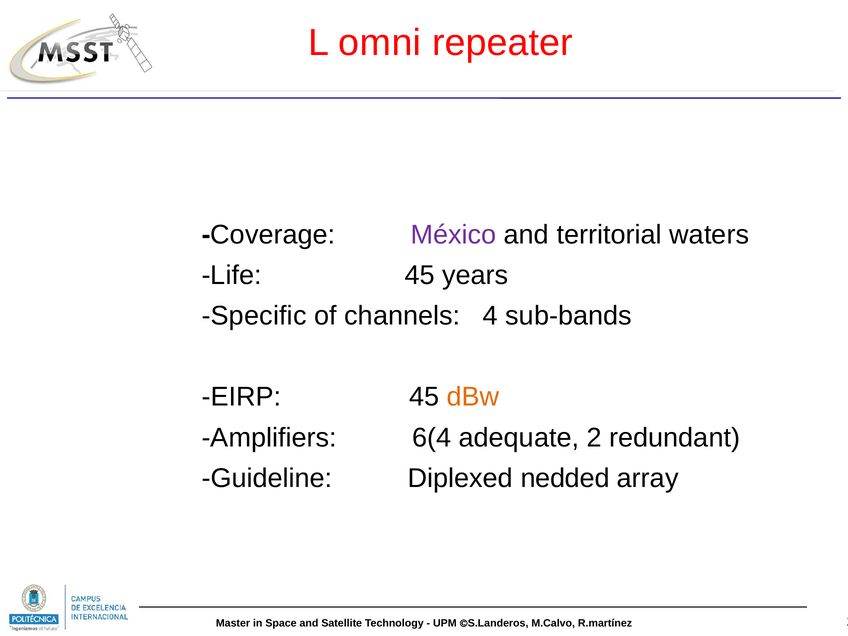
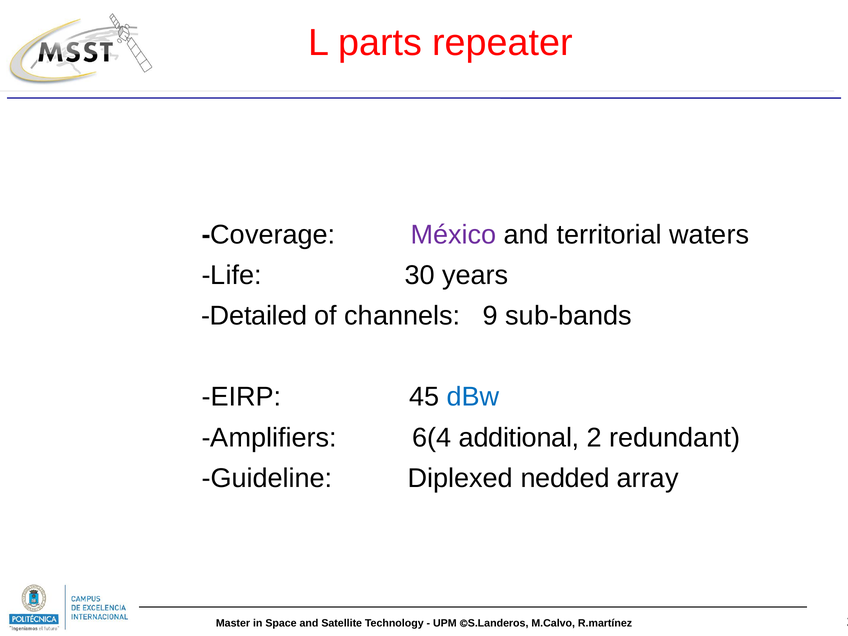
omni: omni -> parts (380, 43)
Life 45: 45 -> 30 (420, 275)
Specific: Specific -> Detailed (254, 316)
4: 4 -> 9 (490, 316)
dBw colour: orange -> blue (473, 397)
adequate: adequate -> additional (519, 438)
